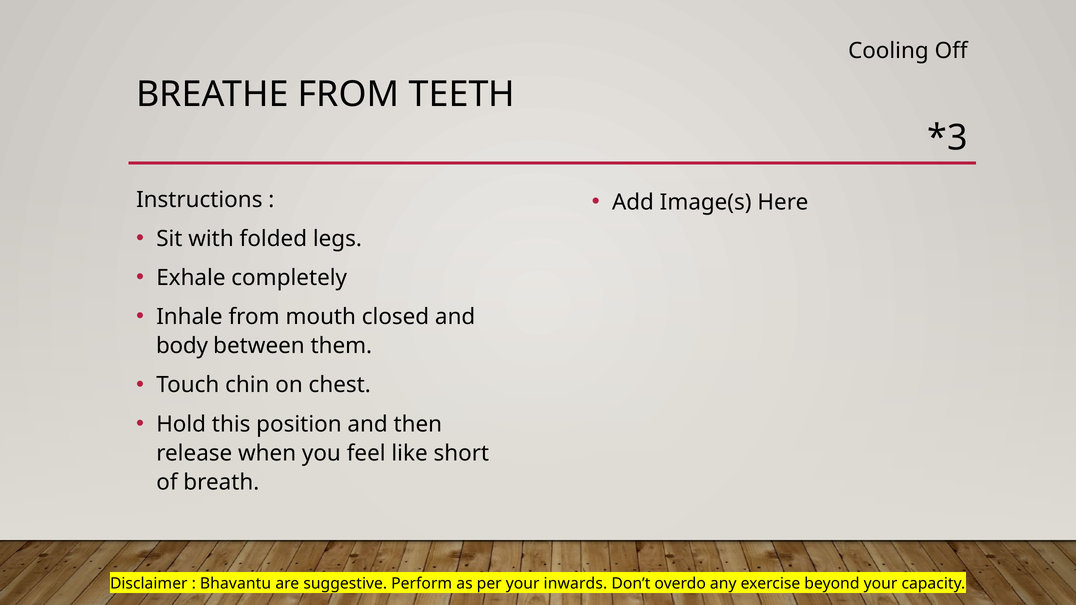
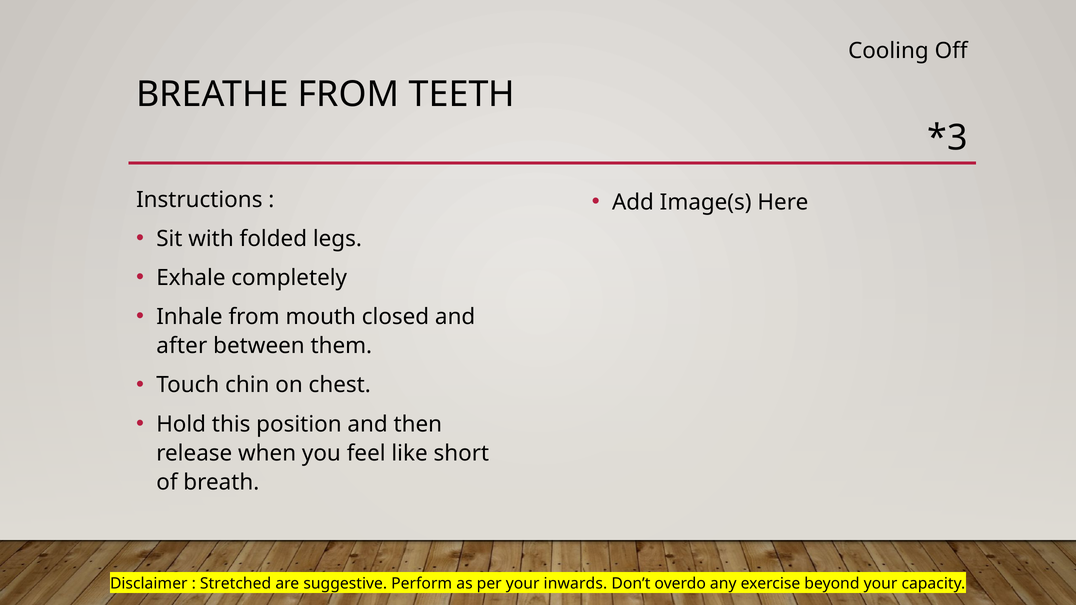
body: body -> after (182, 346)
Bhavantu: Bhavantu -> Stretched (236, 584)
